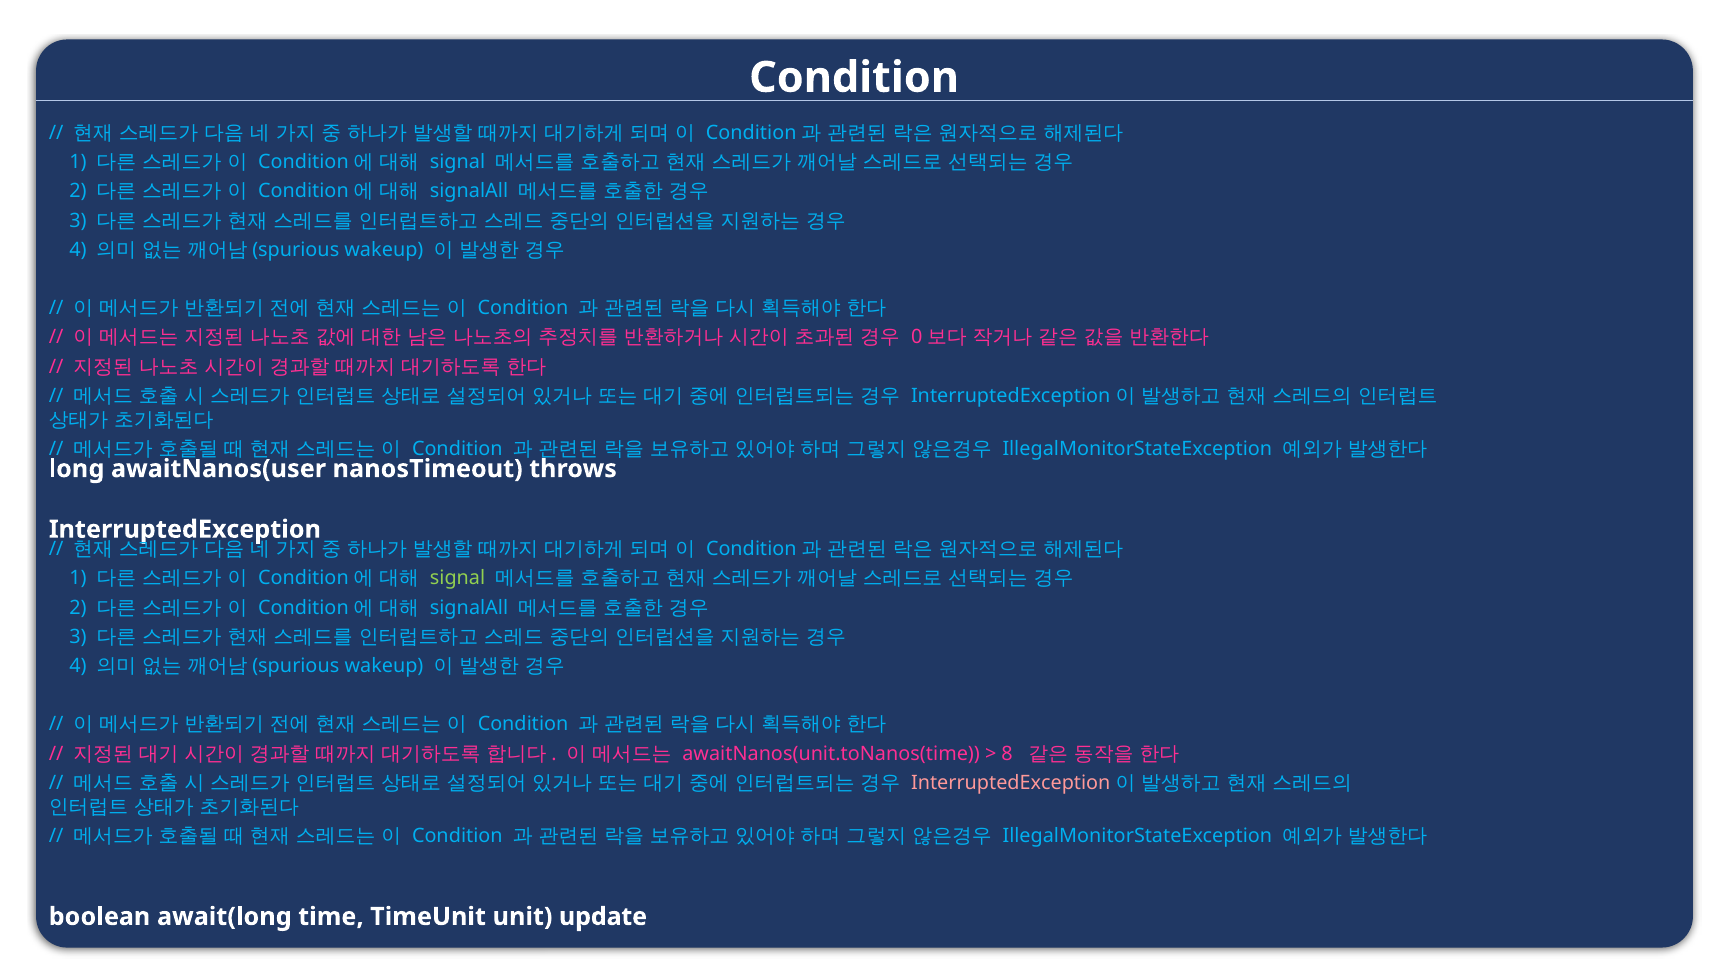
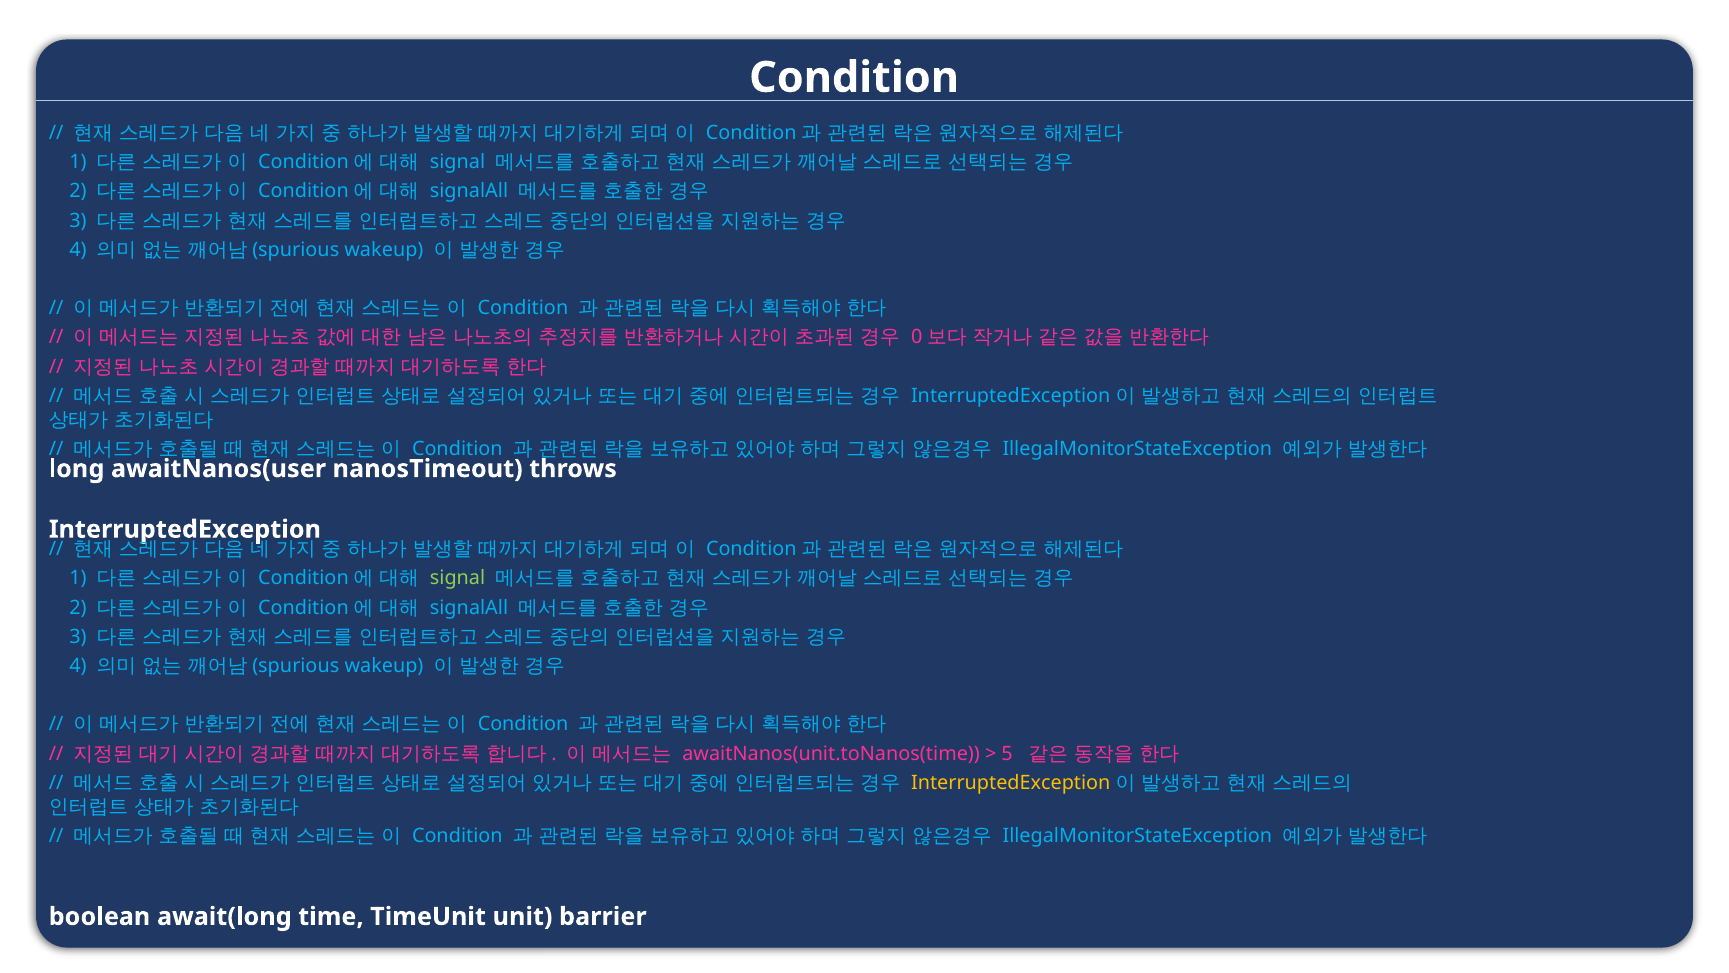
8: 8 -> 5 (1007, 753)
InterruptedException colour: pink -> yellow (1011, 782)
update: update -> barrier (603, 916)
